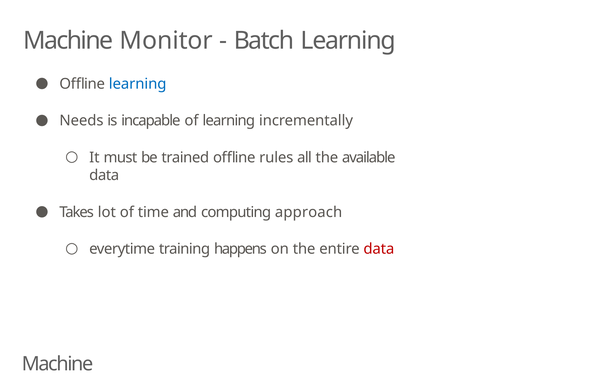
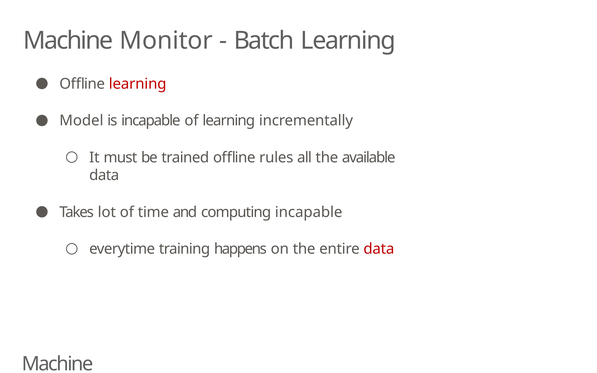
learning colour: blue -> red (138, 84)
Needs: Needs -> Model (81, 121)
computing approach: approach -> incapable (309, 212)
